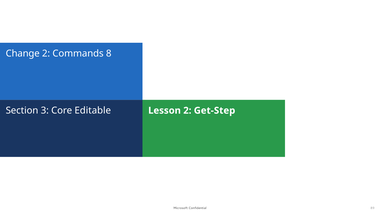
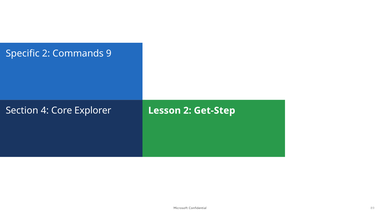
Change: Change -> Specific (23, 53)
8: 8 -> 9 (109, 53)
3: 3 -> 4 (45, 110)
Editable: Editable -> Explorer (93, 110)
